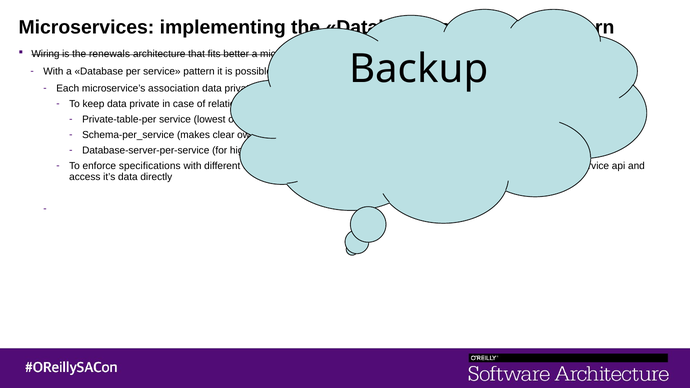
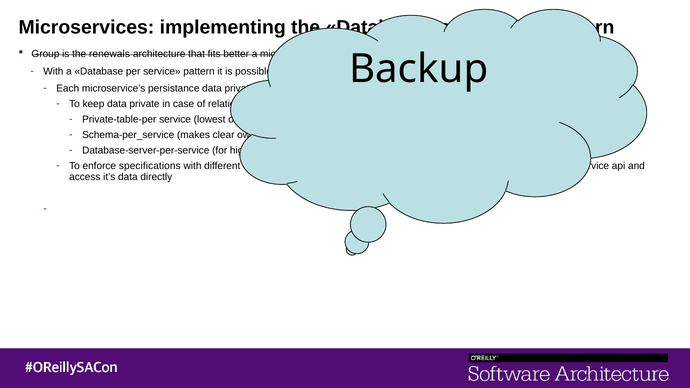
Wiring: Wiring -> Group (45, 54)
association: association -> persistance (174, 88)
